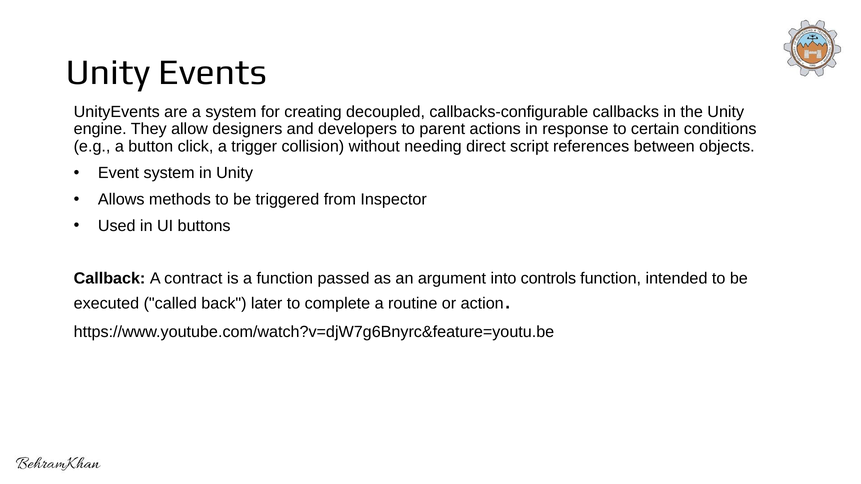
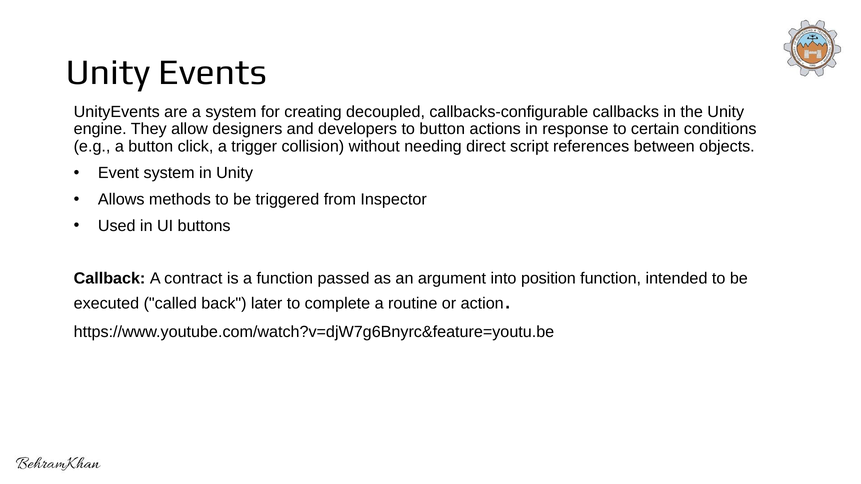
to parent: parent -> button (442, 129)
controls: controls -> position (548, 279)
